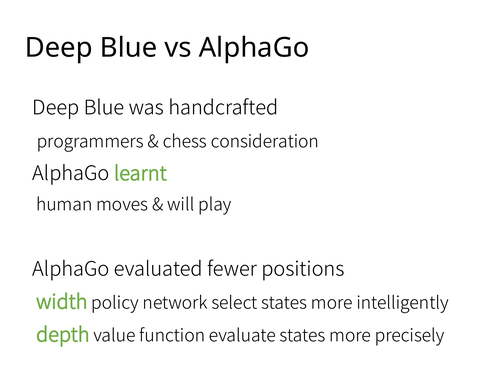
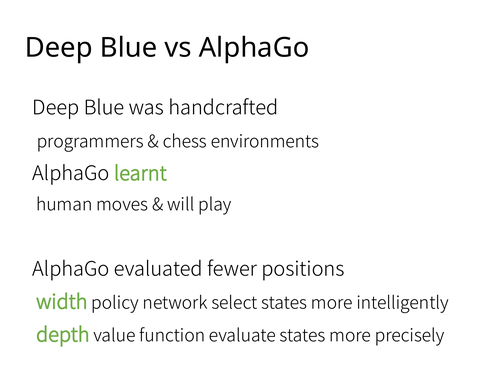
consideration: consideration -> environments (265, 142)
